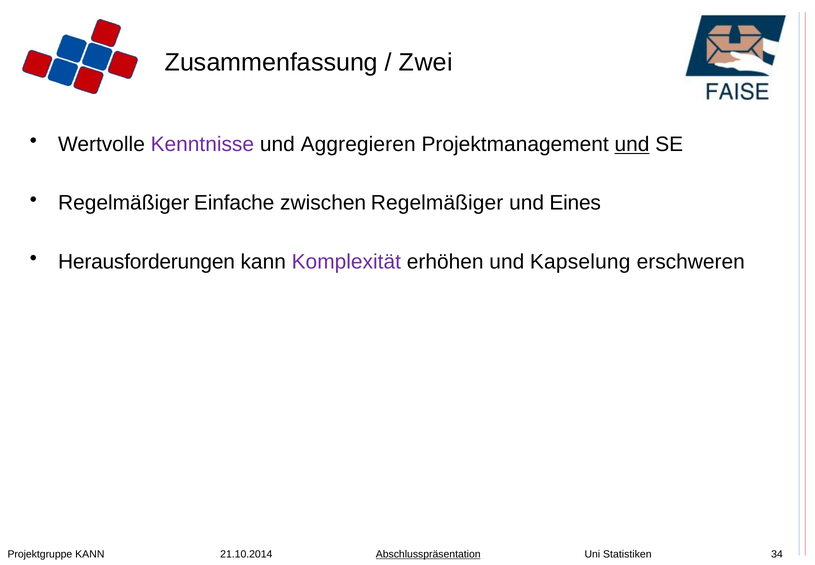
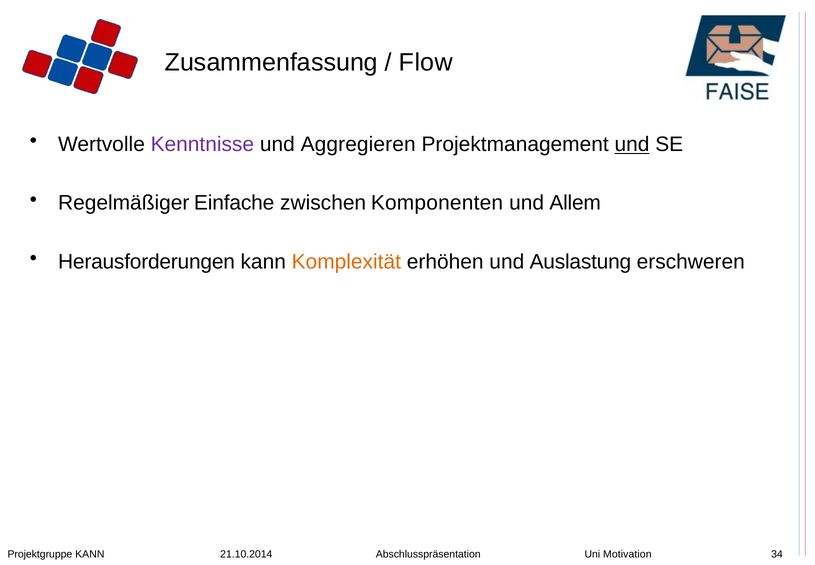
Zwei: Zwei -> Flow (426, 62)
zwischen Regelmäßiger: Regelmäßiger -> Komponenten (437, 203)
Eines: Eines -> Allem (575, 203)
Komplexität colour: purple -> orange (346, 261)
Kapselung: Kapselung -> Auslastung (580, 261)
Abschlusspräsentation underline: present -> none (428, 554)
Statistiken: Statistiken -> Motivation (627, 554)
